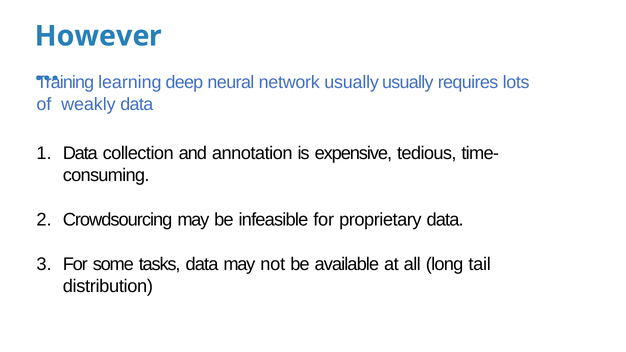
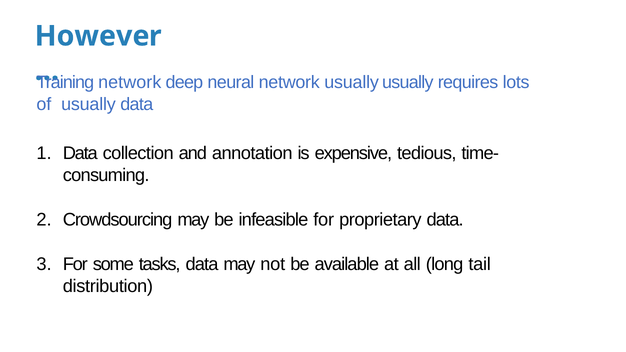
learning: learning -> network (130, 82)
of weakly: weakly -> usually (88, 104)
